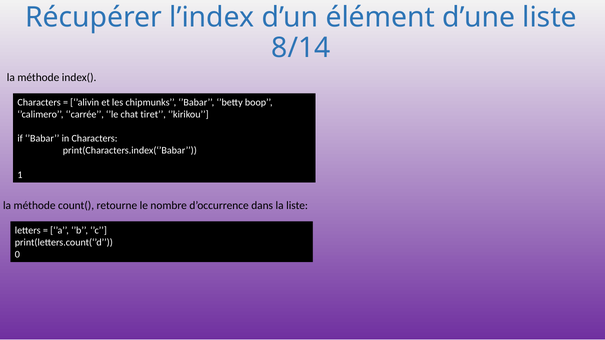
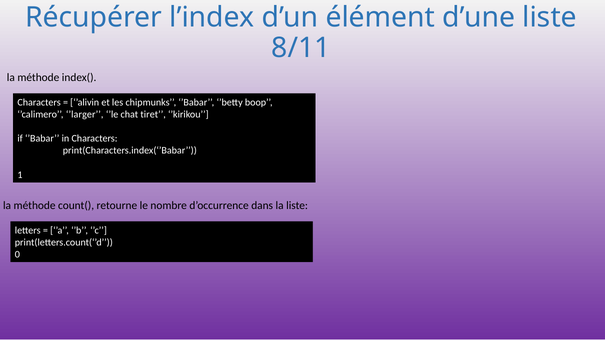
8/14: 8/14 -> 8/11 (301, 48)
’carrée: ’carrée -> ’larger (85, 115)
